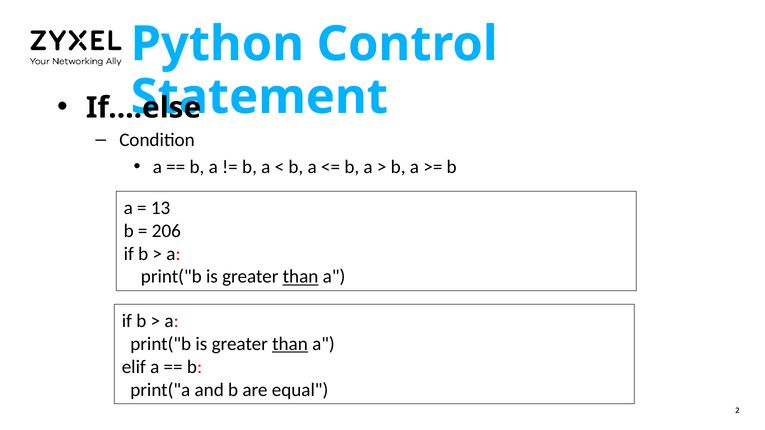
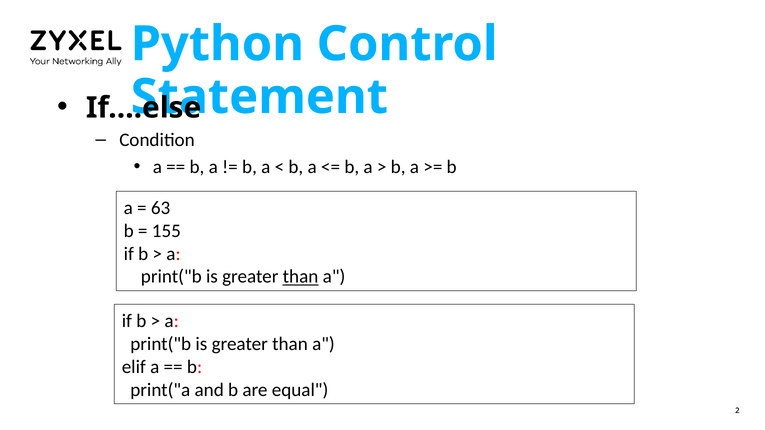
13: 13 -> 63 (161, 208)
206: 206 -> 155 (166, 231)
than underline: present -> none (290, 344)
